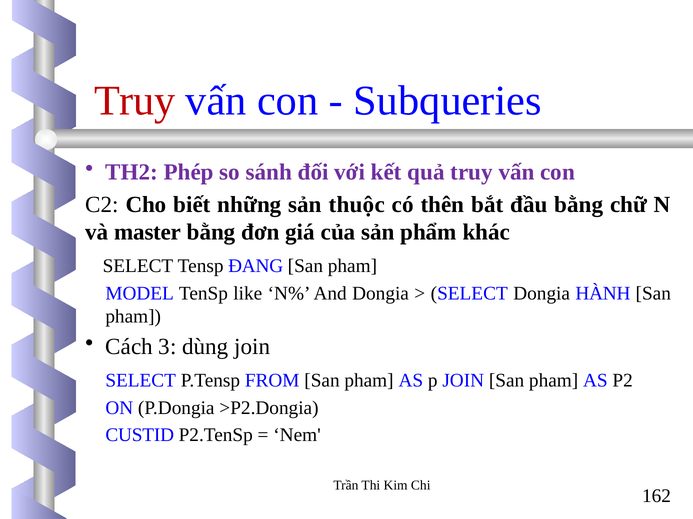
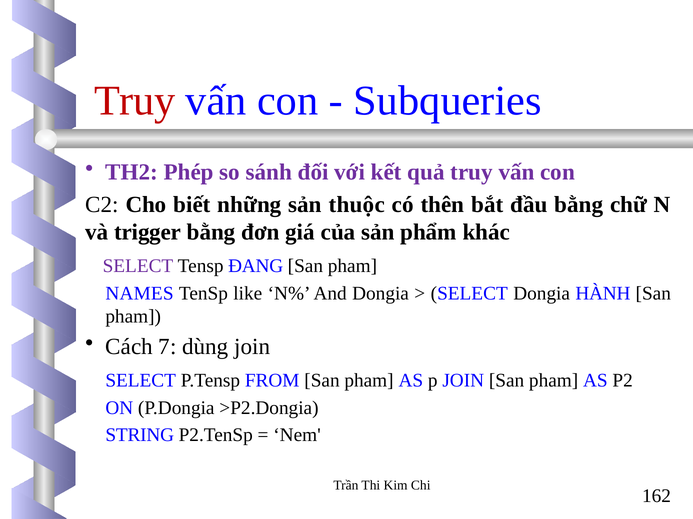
master: master -> trigger (148, 233)
SELECT colour: black -> purple (138, 266)
MODEL: MODEL -> NAMES (140, 294)
3: 3 -> 7 (167, 347)
CUSTID: CUSTID -> STRING (140, 436)
